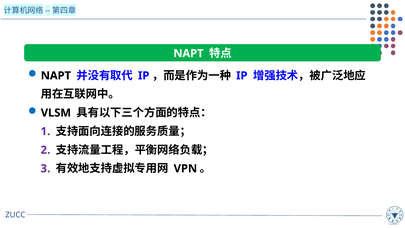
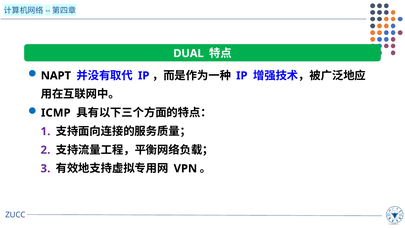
NAPT: NAPT -> DUAL (188, 53)
VLSM: VLSM -> ICMP (56, 113)
